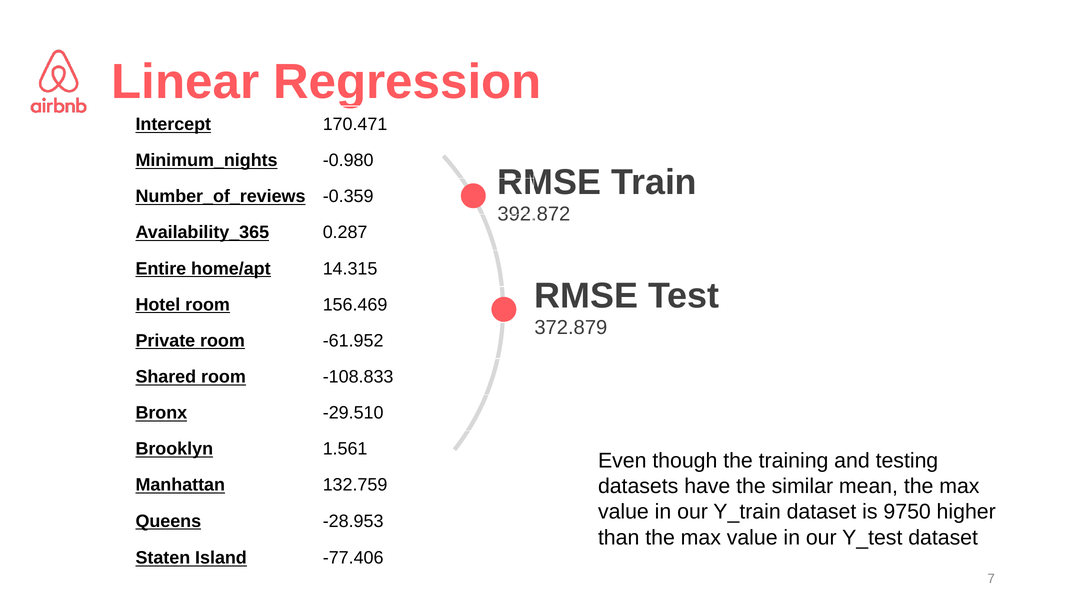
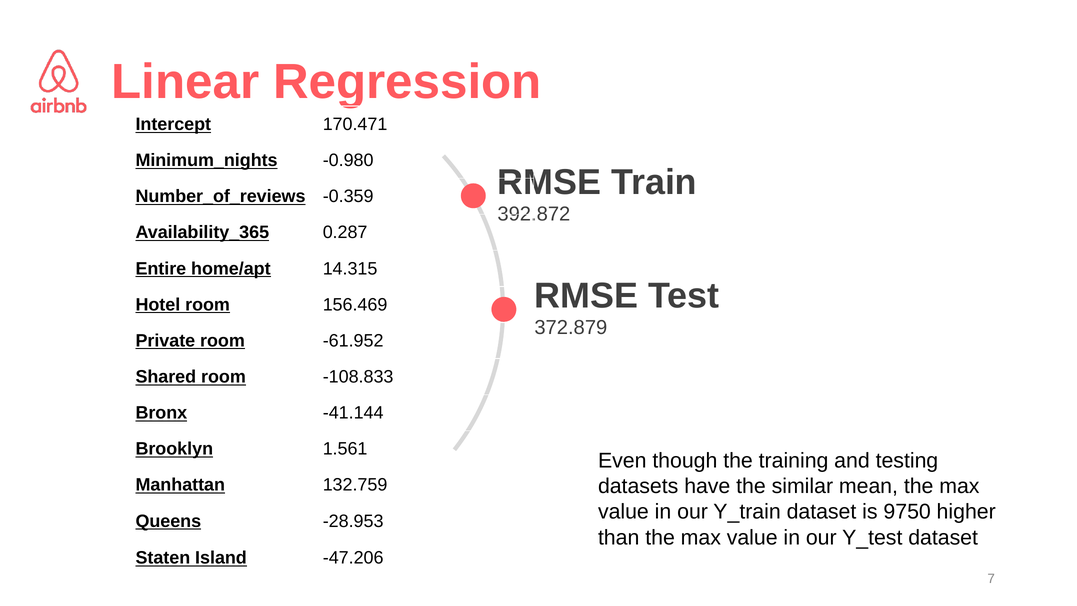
-29.510: -29.510 -> -41.144 (353, 413)
-77.406: -77.406 -> -47.206 (353, 558)
